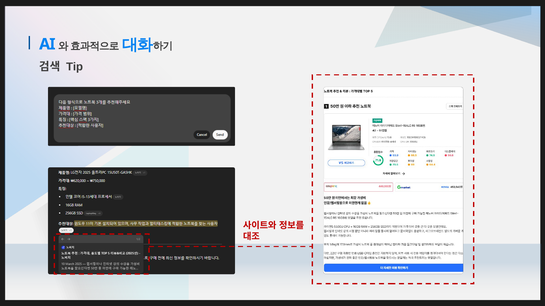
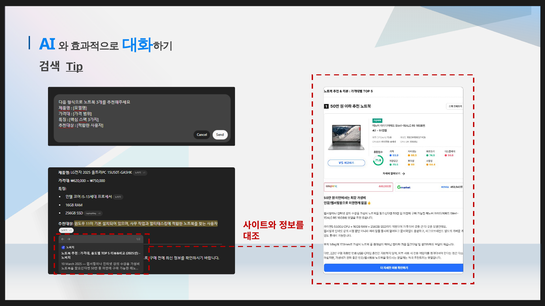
Tip underline: none -> present (75, 67)
